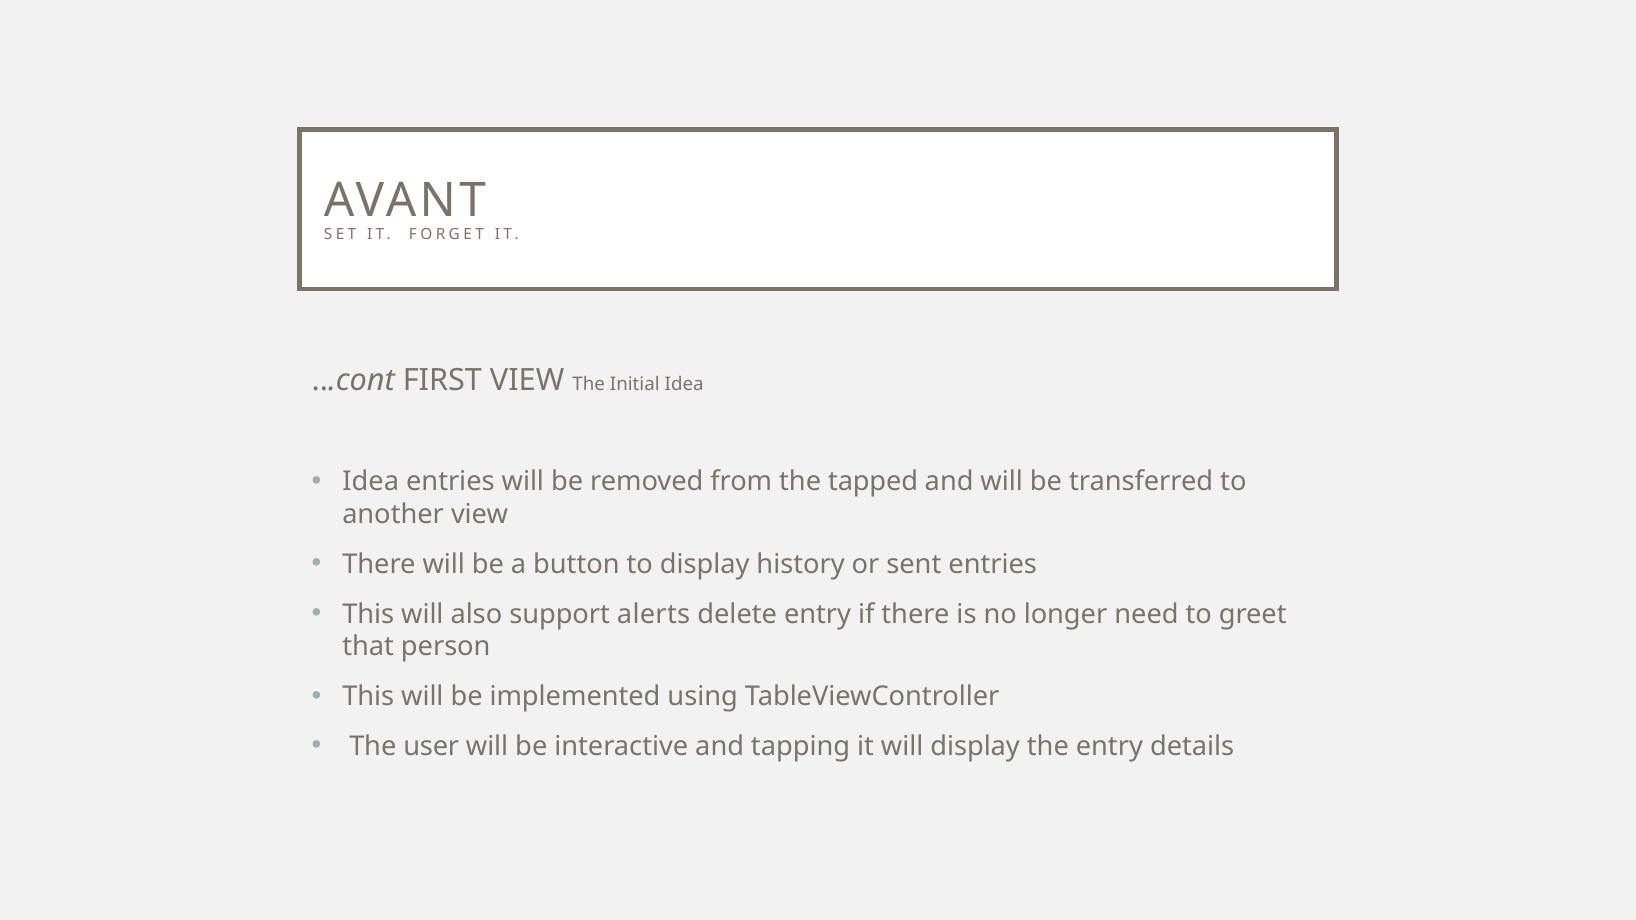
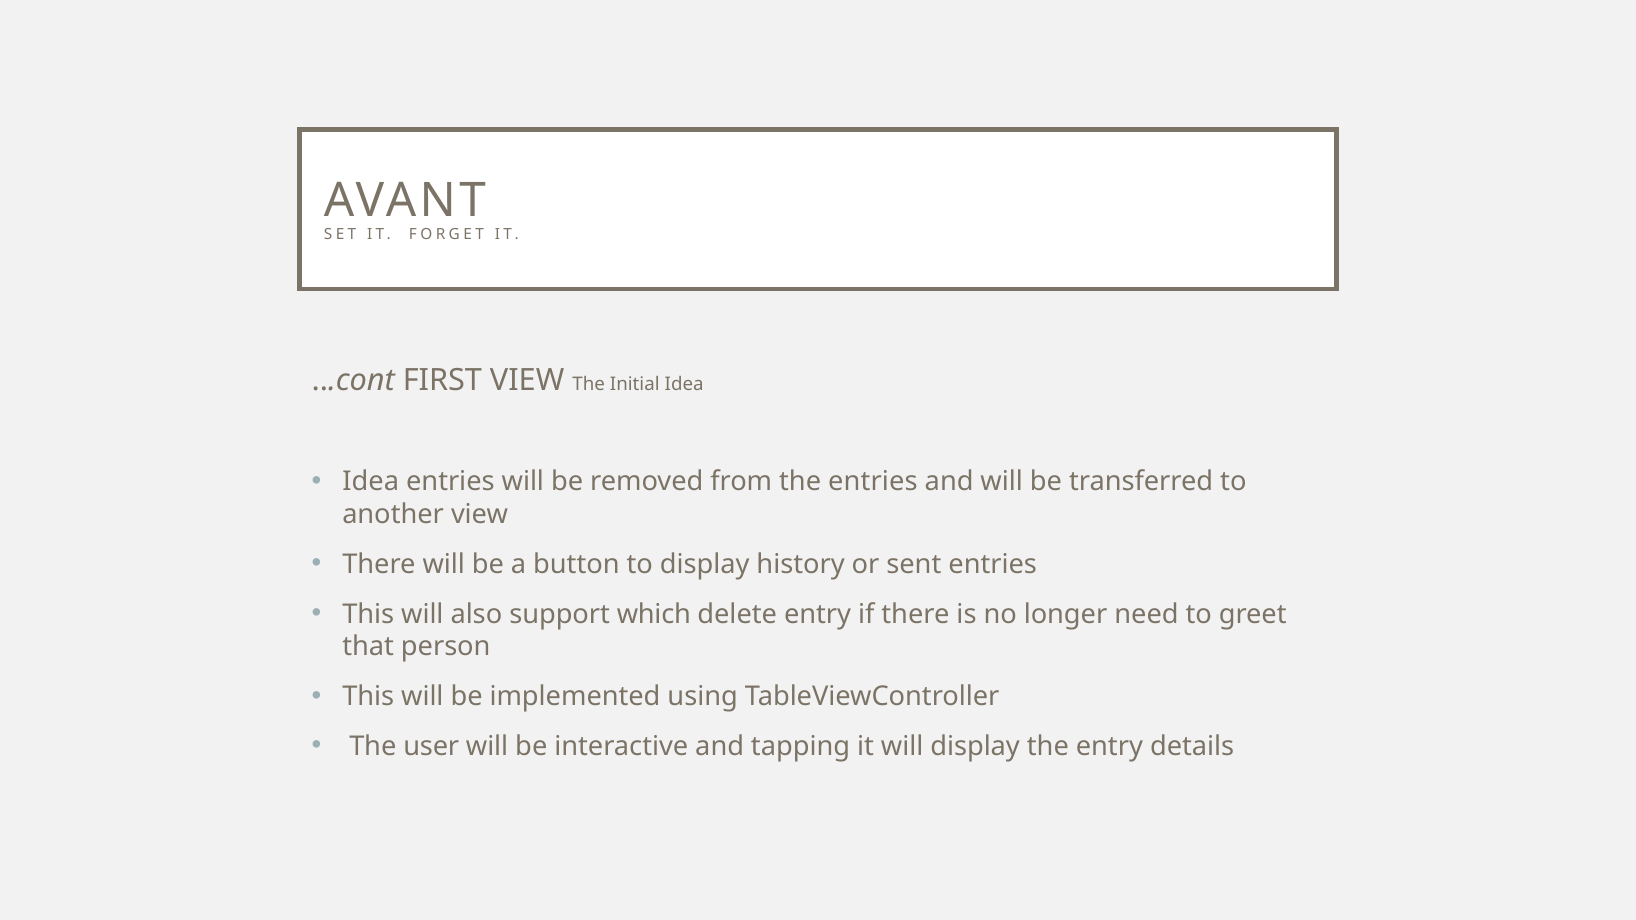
the tapped: tapped -> entries (873, 482)
alerts: alerts -> which (654, 614)
